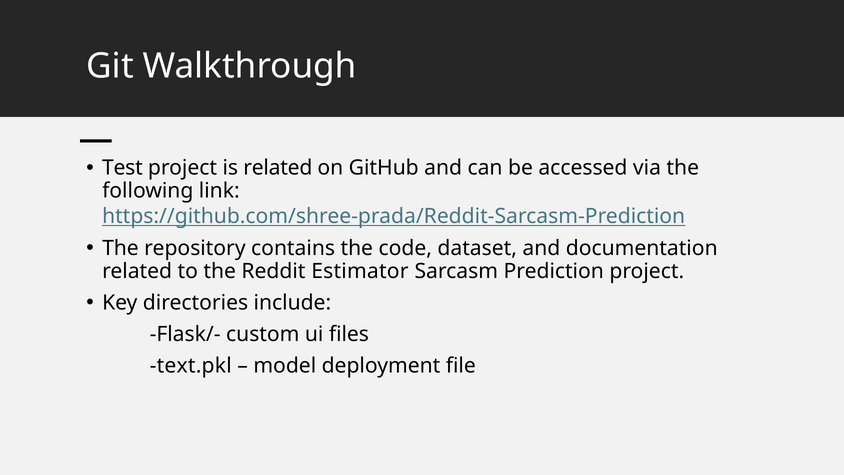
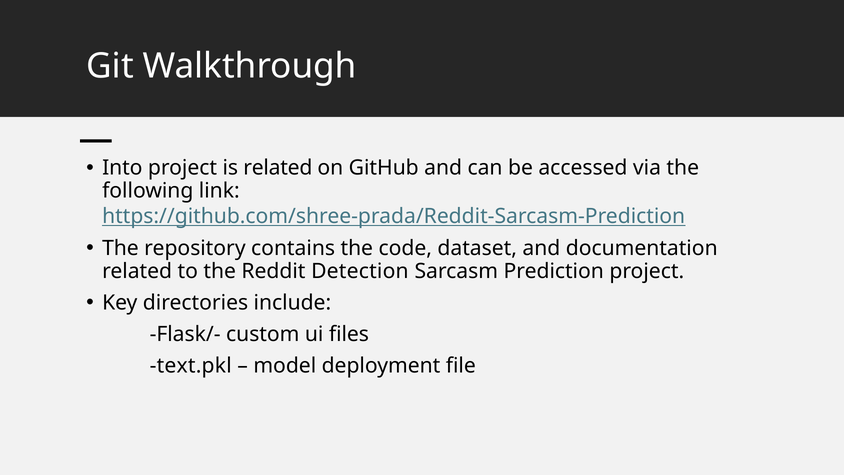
Test: Test -> Into (122, 168)
Estimator: Estimator -> Detection (360, 271)
